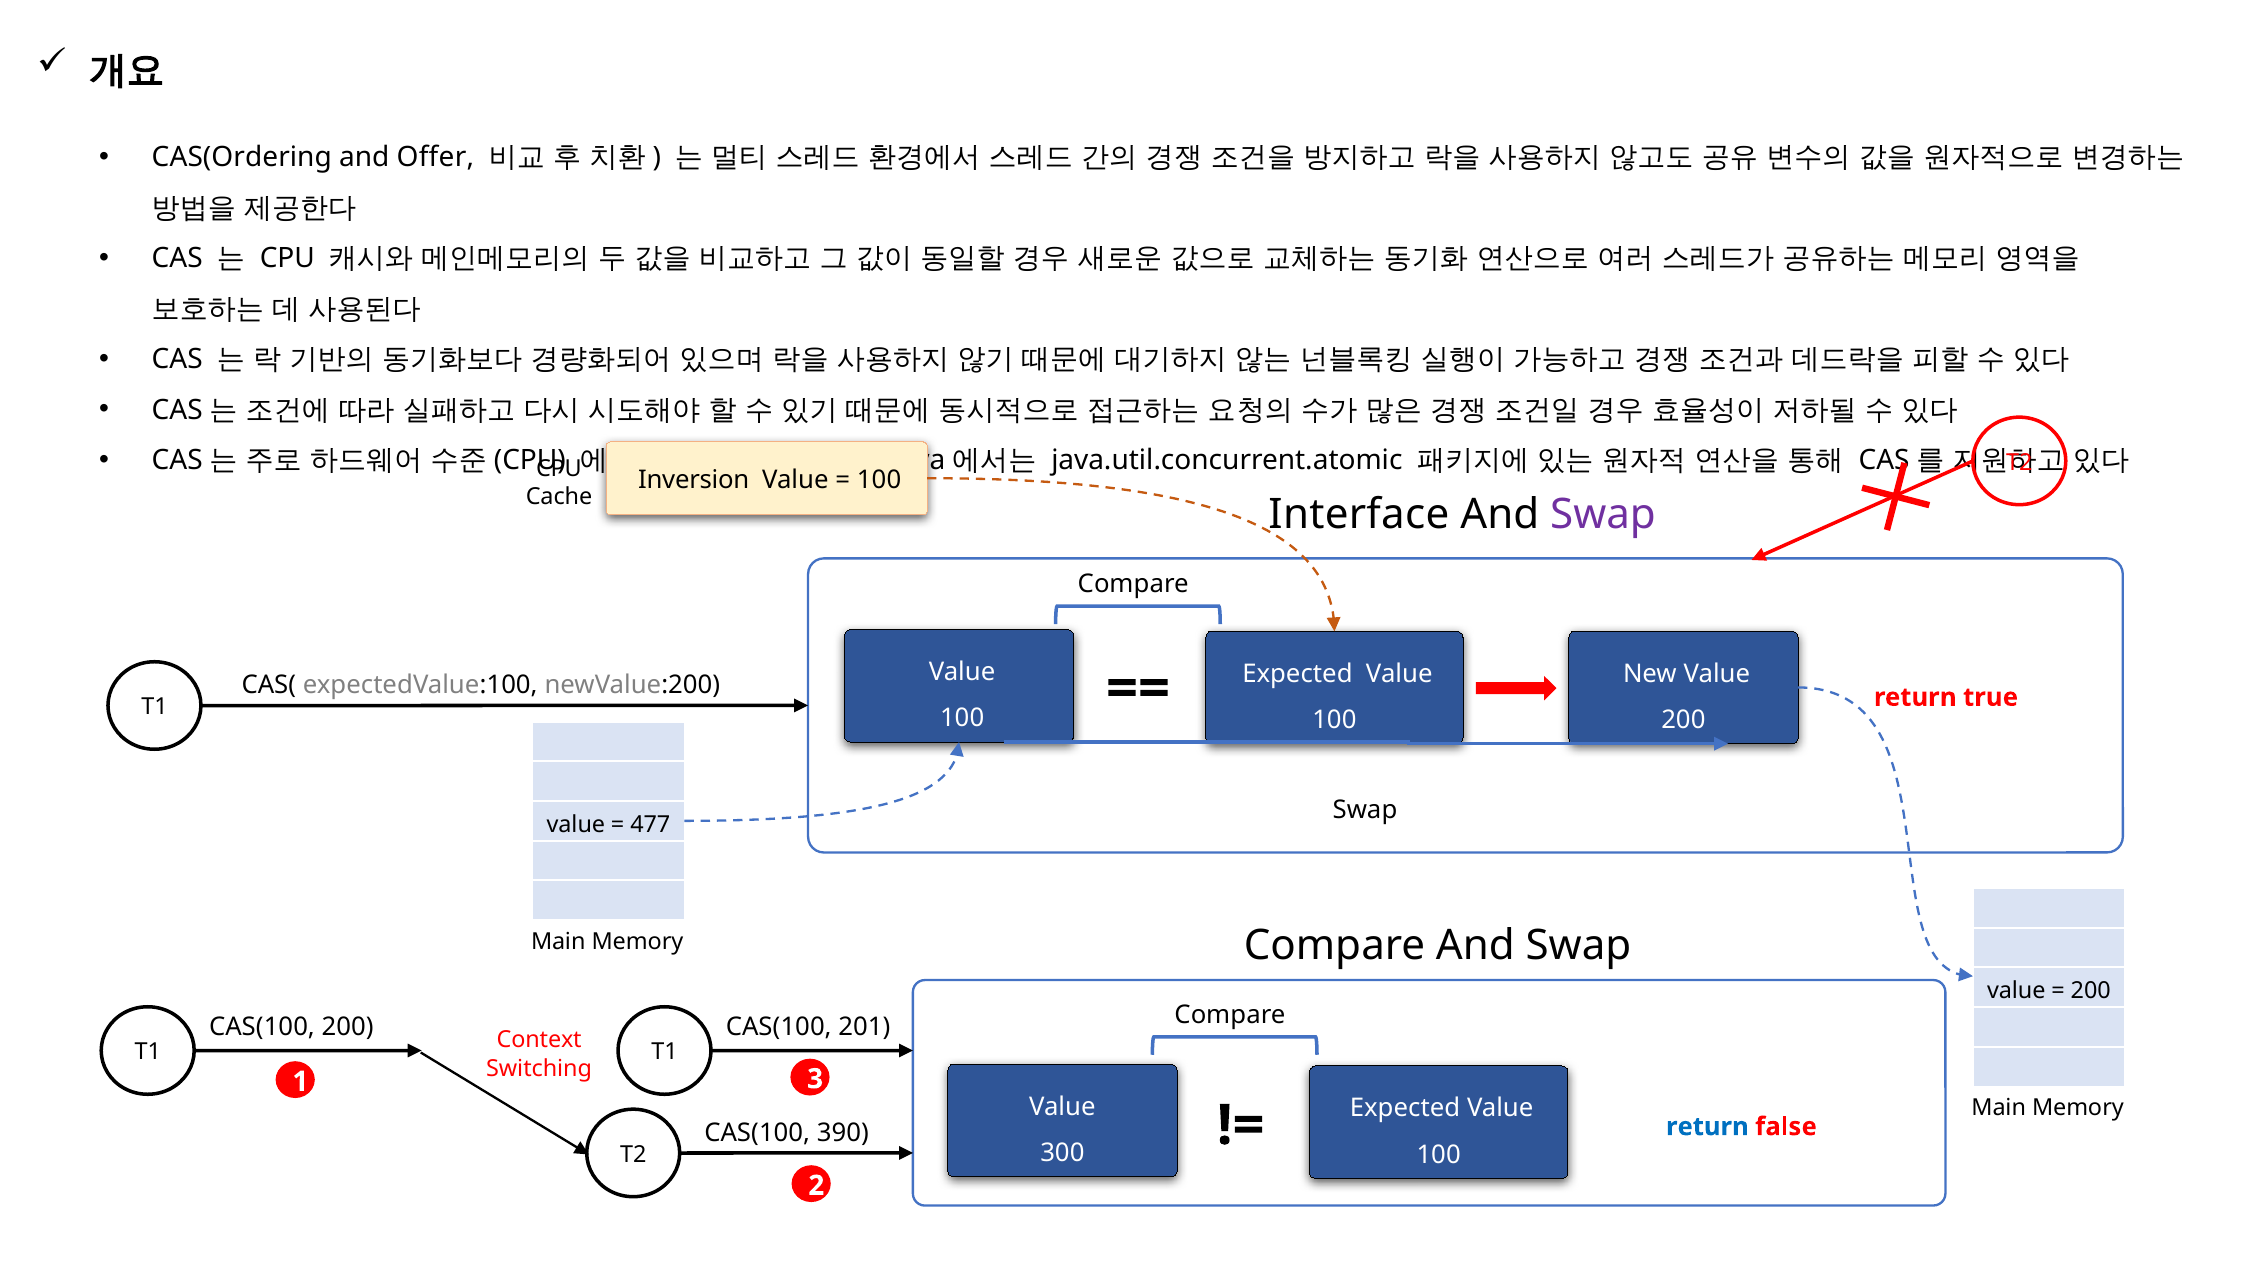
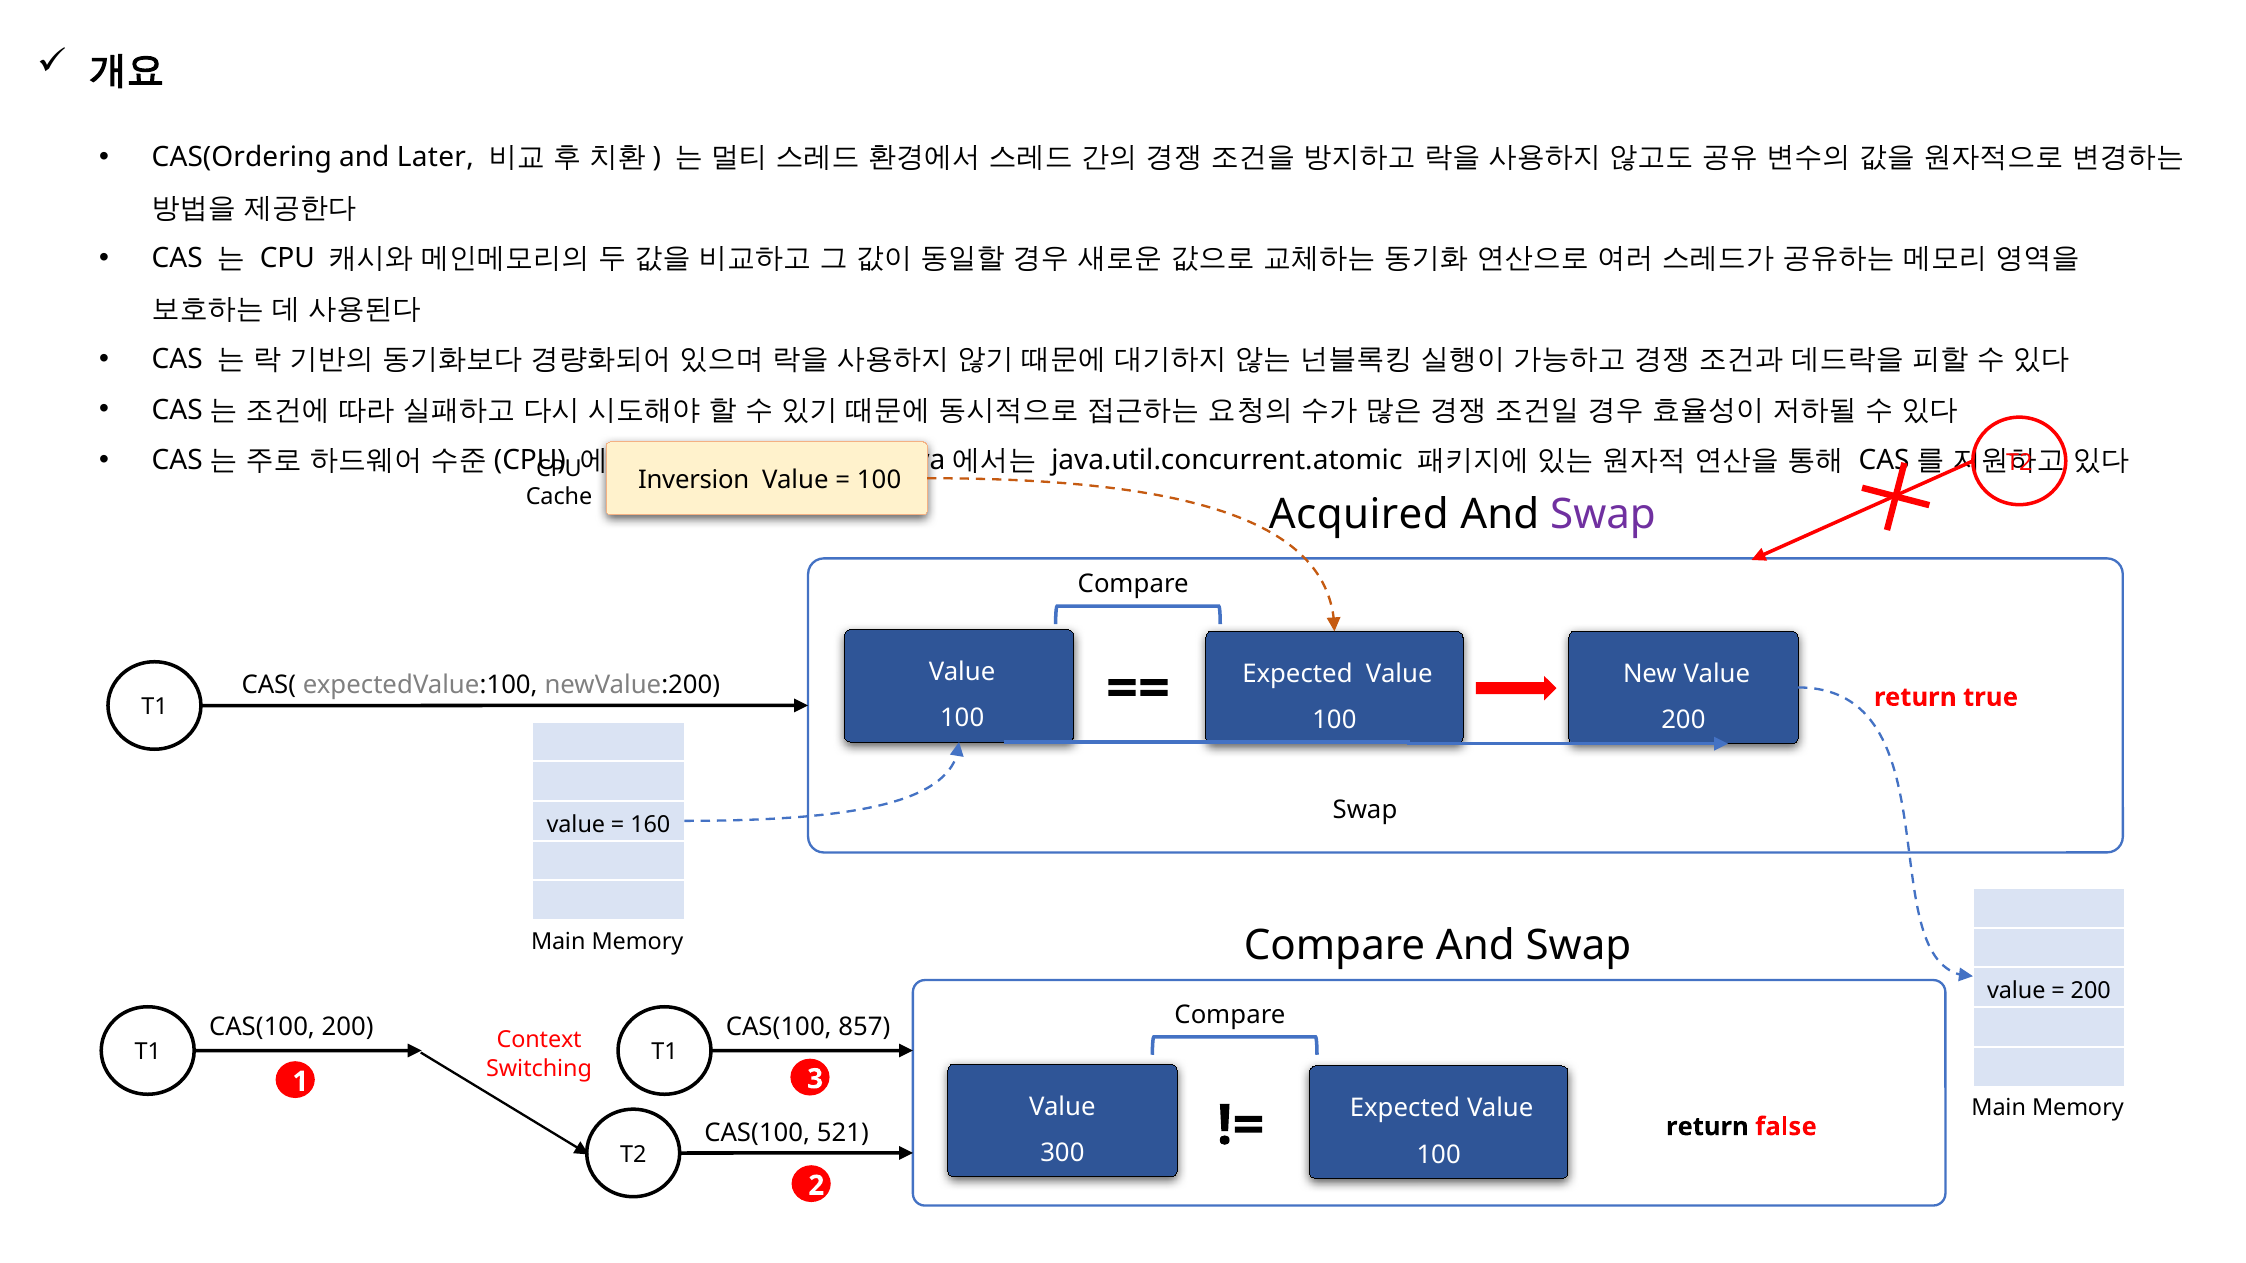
Offer: Offer -> Later (435, 158)
Interface: Interface -> Acquired (1359, 515)
477: 477 -> 160 (650, 825)
201: 201 -> 857 (864, 1027)
return colour: blue -> black (1707, 1127)
390: 390 -> 521 (843, 1133)
